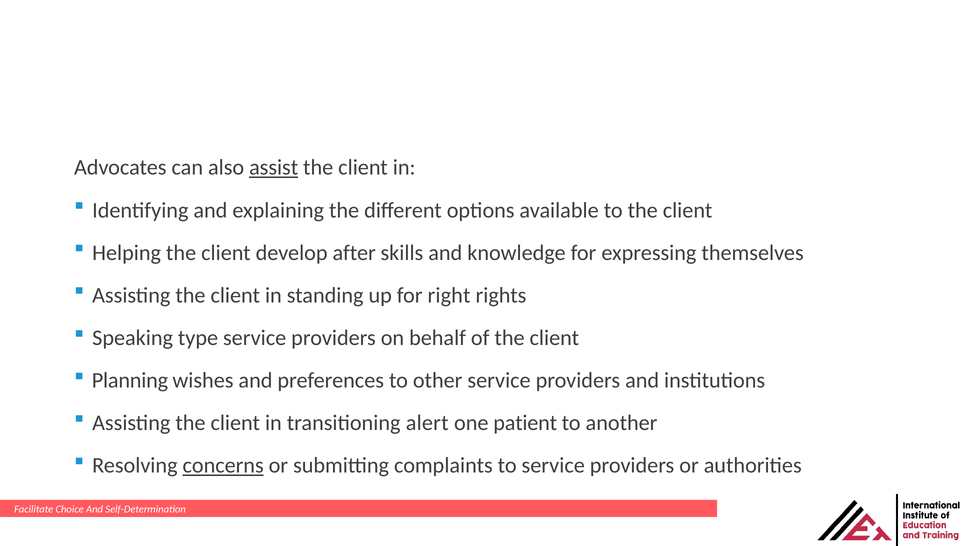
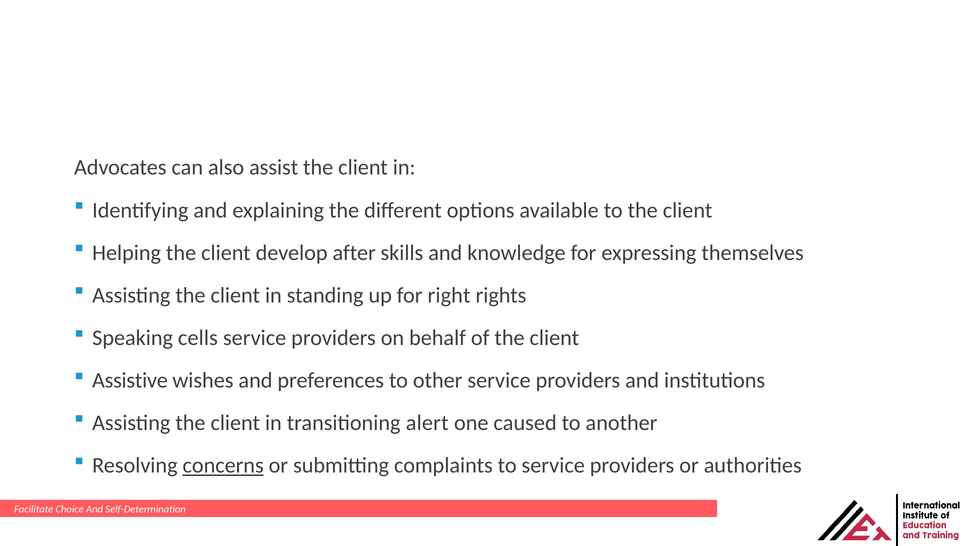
assist underline: present -> none (274, 168)
type: type -> cells (198, 338)
Planning: Planning -> Assistive (130, 381)
patient: patient -> caused (525, 423)
